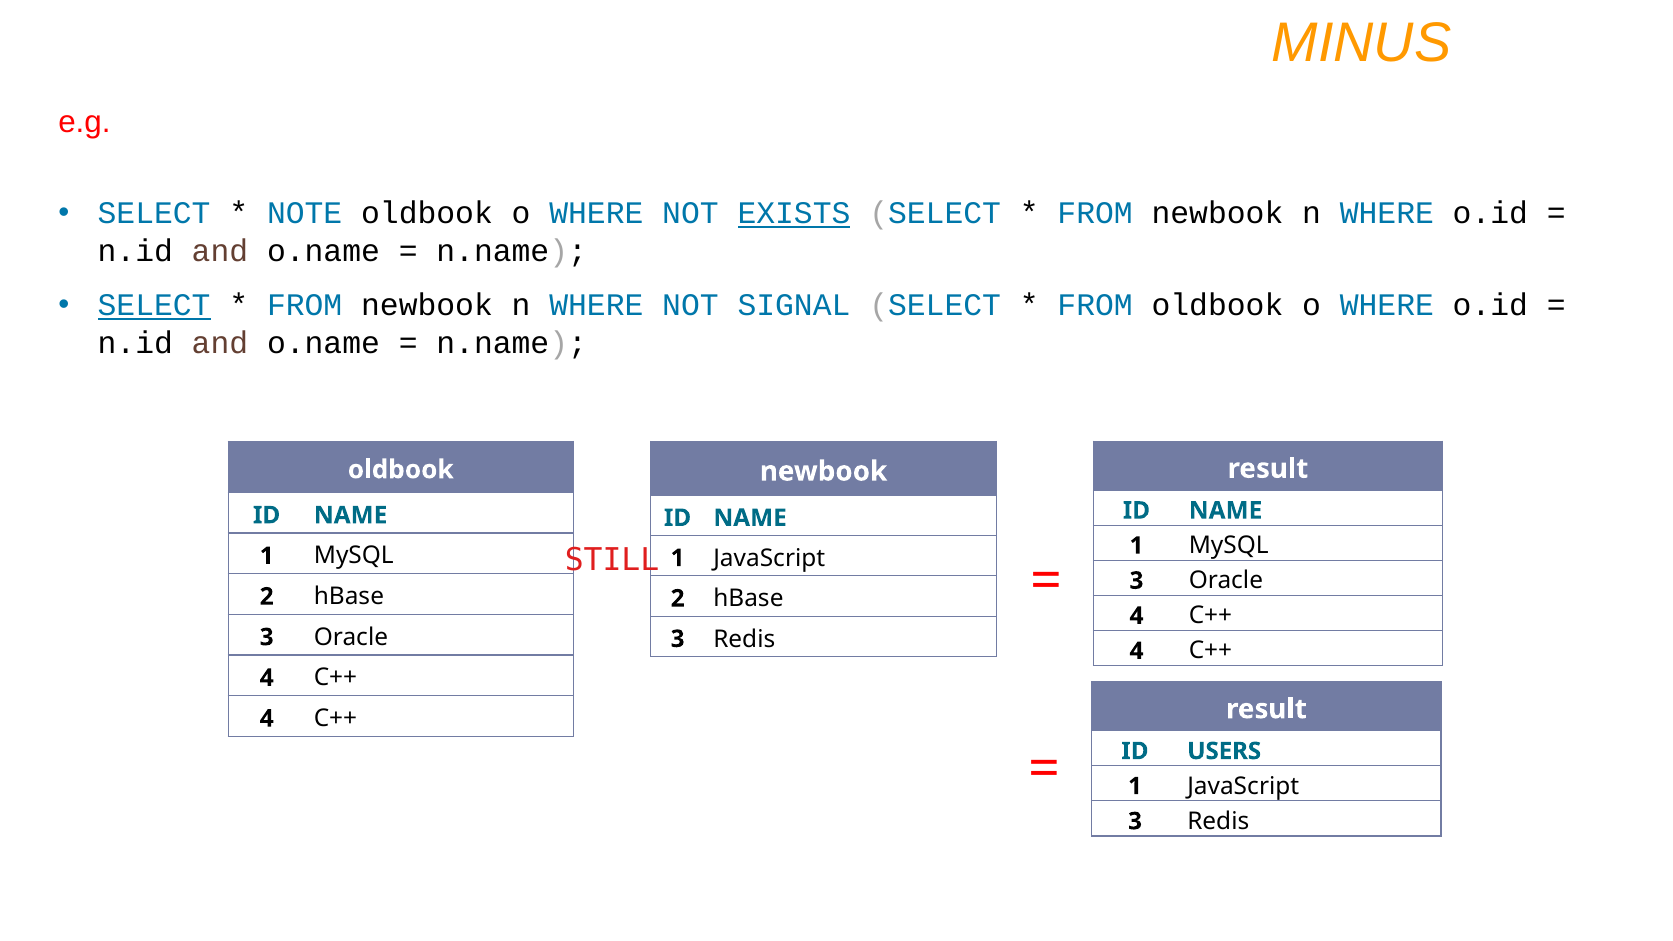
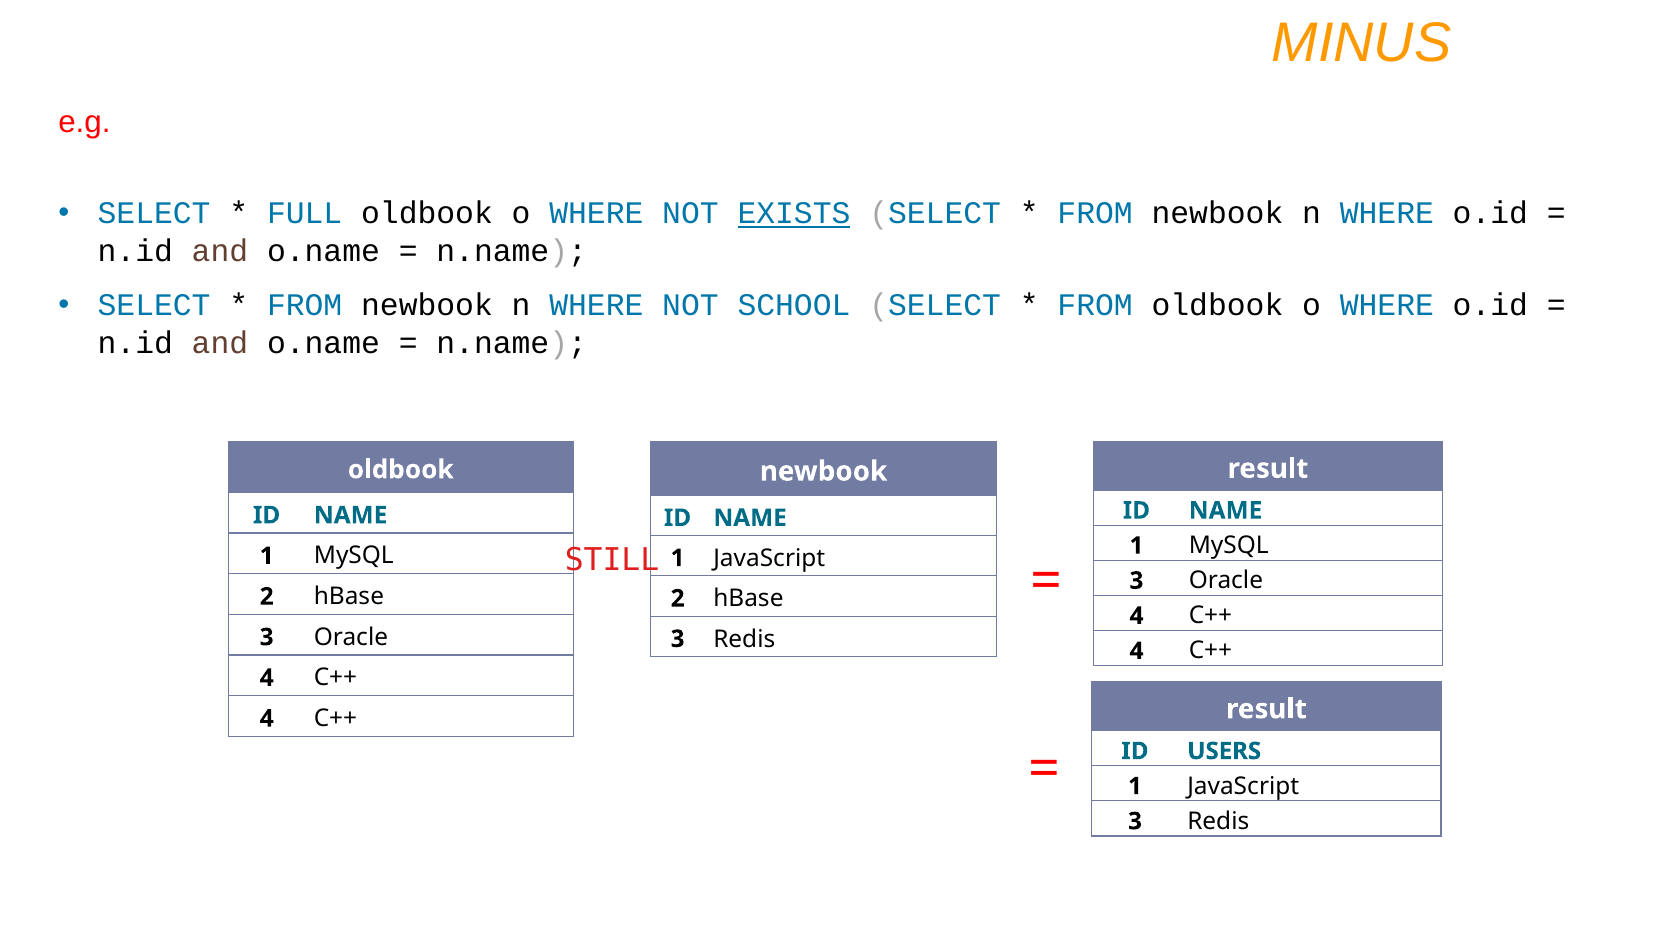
NOTE: NOTE -> FULL (305, 214)
SELECT underline: present -> none (154, 306)
SIGNAL: SIGNAL -> SCHOOL (794, 306)
